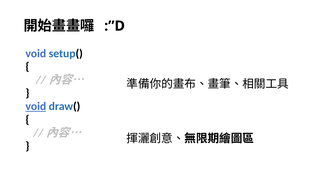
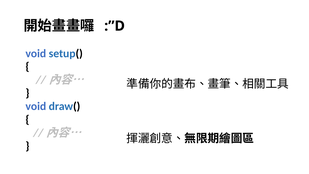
void underline: present -> none (36, 106)
